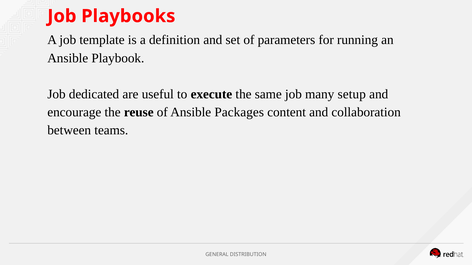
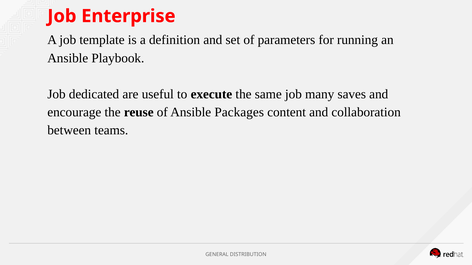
Playbooks: Playbooks -> Enterprise (128, 16)
setup: setup -> saves (352, 94)
